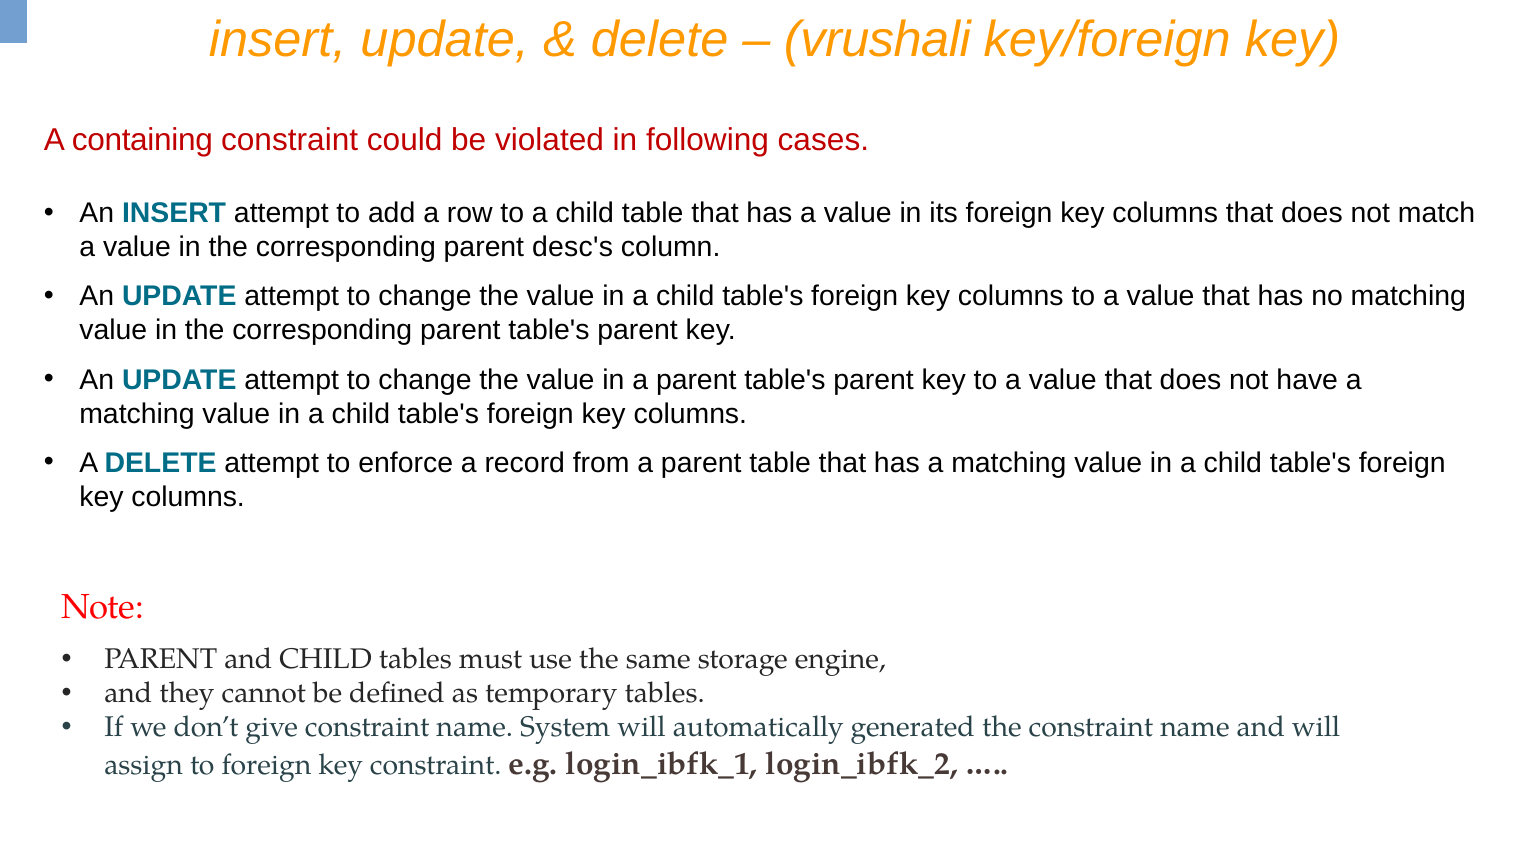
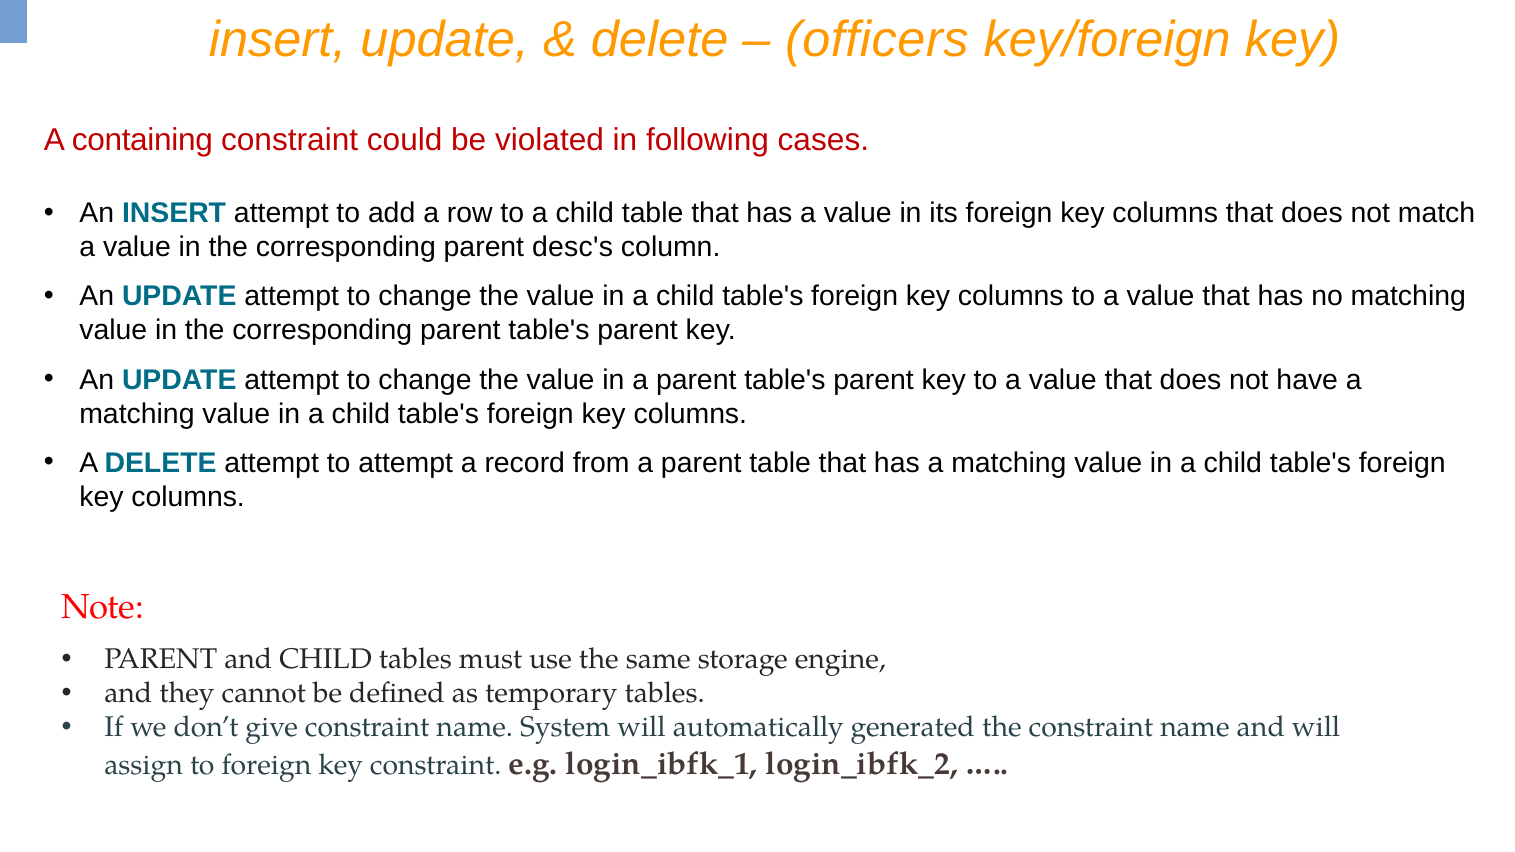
vrushali: vrushali -> officers (877, 39)
to enforce: enforce -> attempt (406, 463)
